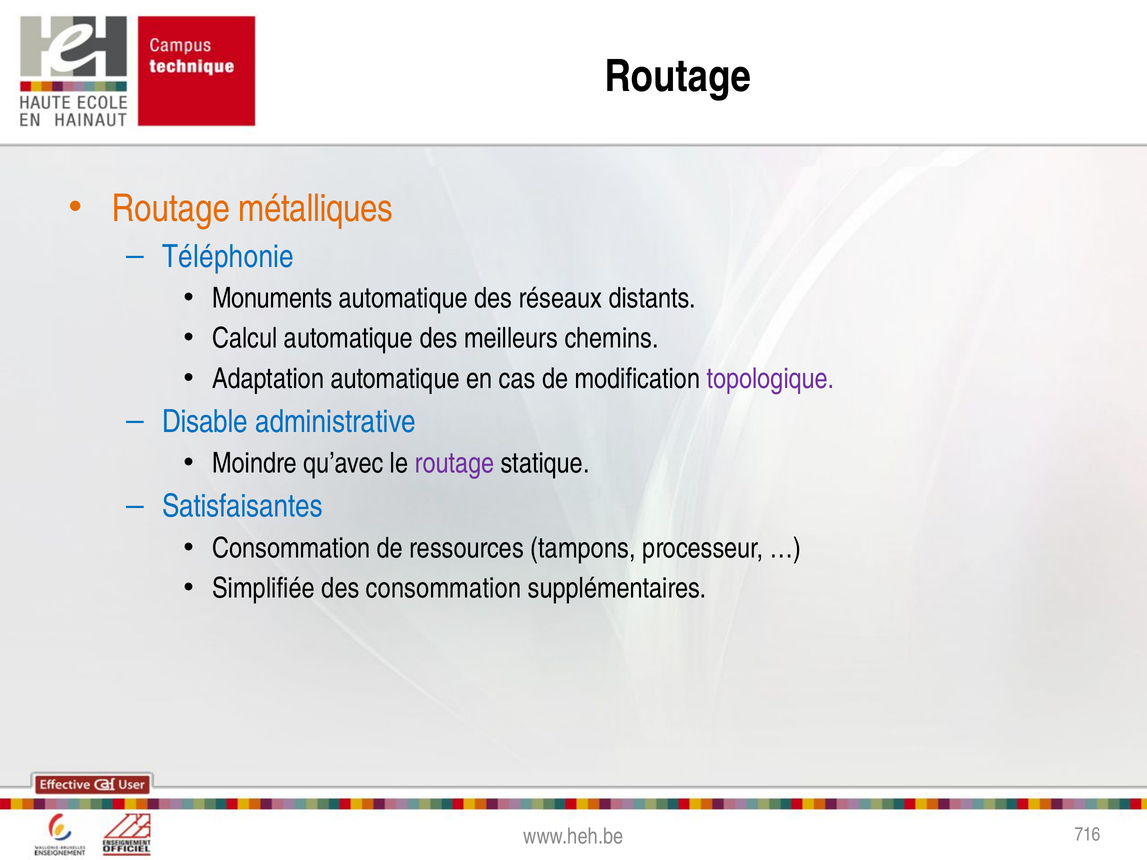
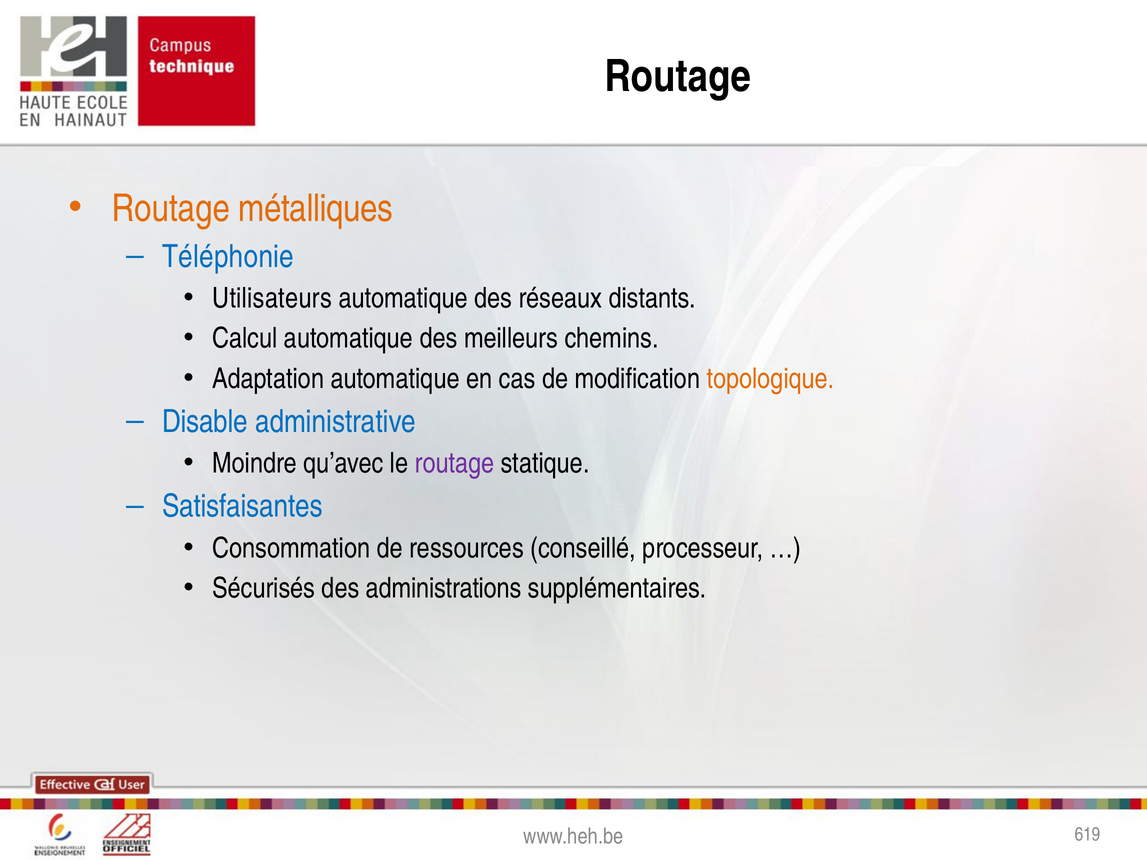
Monuments: Monuments -> Utilisateurs (272, 298)
topologique colour: purple -> orange (770, 379)
tampons: tampons -> conseillé (583, 548)
Simplifiée: Simplifiée -> Sécurisés (264, 588)
des consommation: consommation -> administrations (444, 588)
716: 716 -> 619 (1088, 835)
